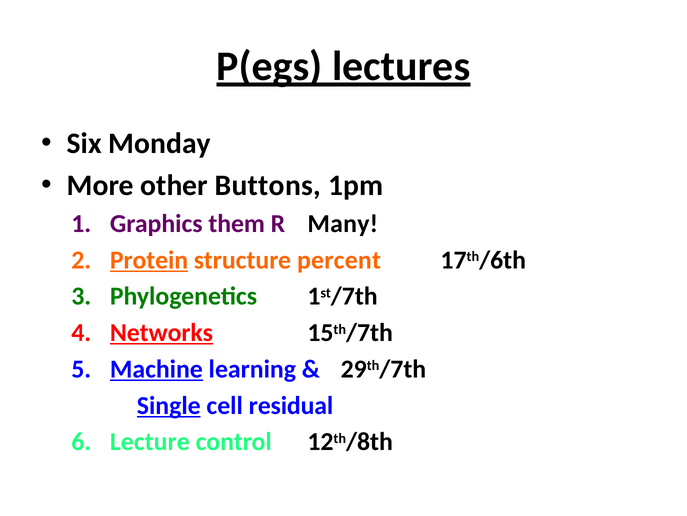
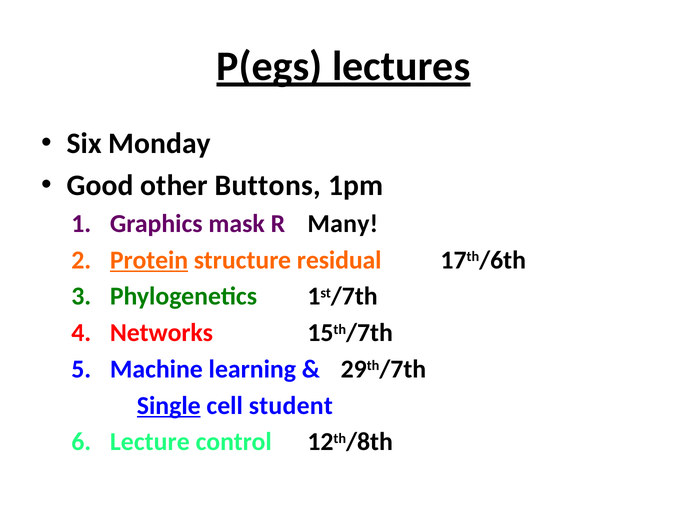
More: More -> Good (100, 185)
them: them -> mask (237, 223)
percent: percent -> residual (339, 260)
Networks underline: present -> none (161, 332)
Machine underline: present -> none (156, 369)
residual: residual -> student (291, 405)
